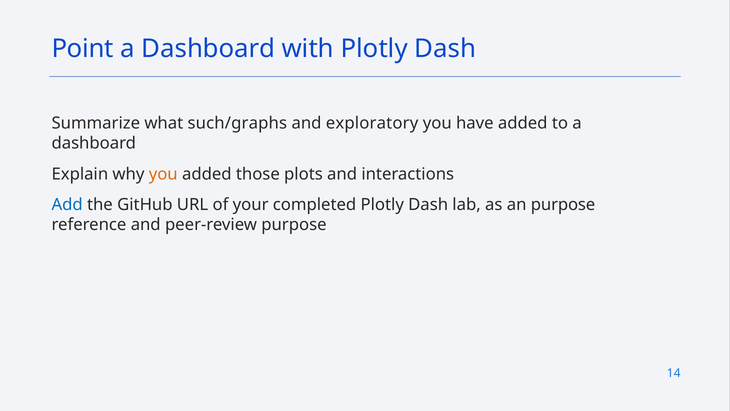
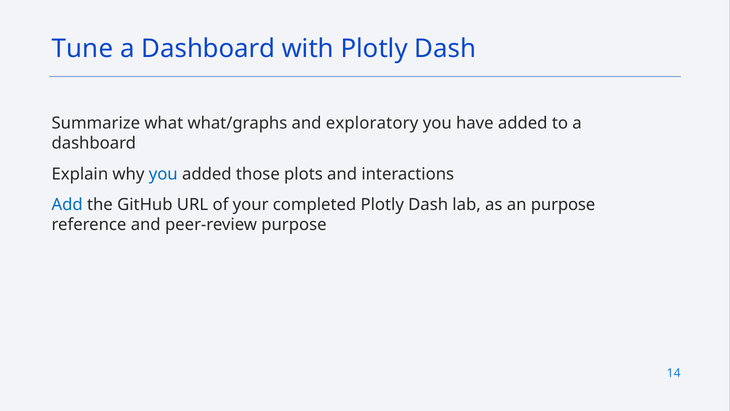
Point: Point -> Tune (82, 49)
such/graphs: such/graphs -> what/graphs (237, 123)
you colour: orange -> blue (163, 174)
